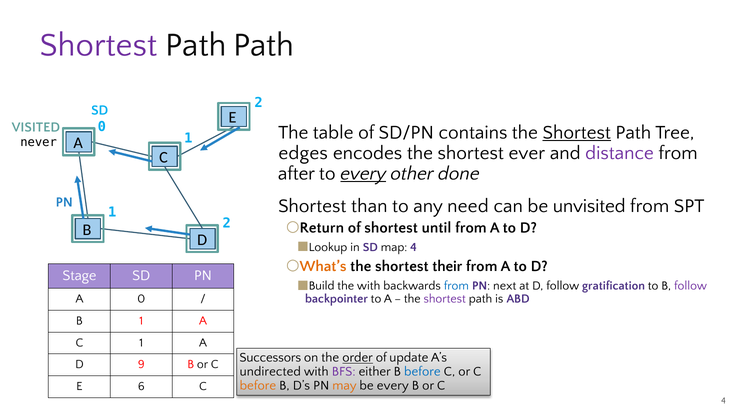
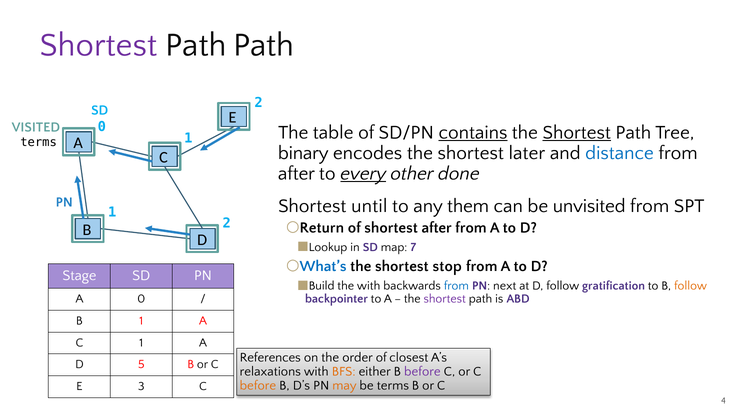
contains underline: none -> present (473, 132)
never: never -> terms (39, 142)
edges: edges -> binary (303, 153)
ever: ever -> later (527, 153)
distance colour: purple -> blue (620, 153)
than: than -> until (369, 206)
need: need -> them (468, 206)
shortest until: until -> after (437, 228)
map 4: 4 -> 7 (413, 247)
What’s colour: orange -> blue (323, 266)
their: their -> stop (447, 266)
follow colour: purple -> orange (690, 286)
Successors: Successors -> References (270, 358)
order underline: present -> none (358, 358)
update: update -> closest (409, 358)
9: 9 -> 5 (141, 365)
undirected: undirected -> relaxations (270, 372)
BFS colour: purple -> orange (344, 372)
before colour: blue -> purple (422, 372)
be every: every -> terms (393, 386)
6: 6 -> 3 (141, 387)
